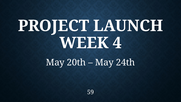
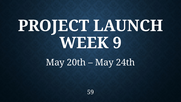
4: 4 -> 9 (117, 43)
